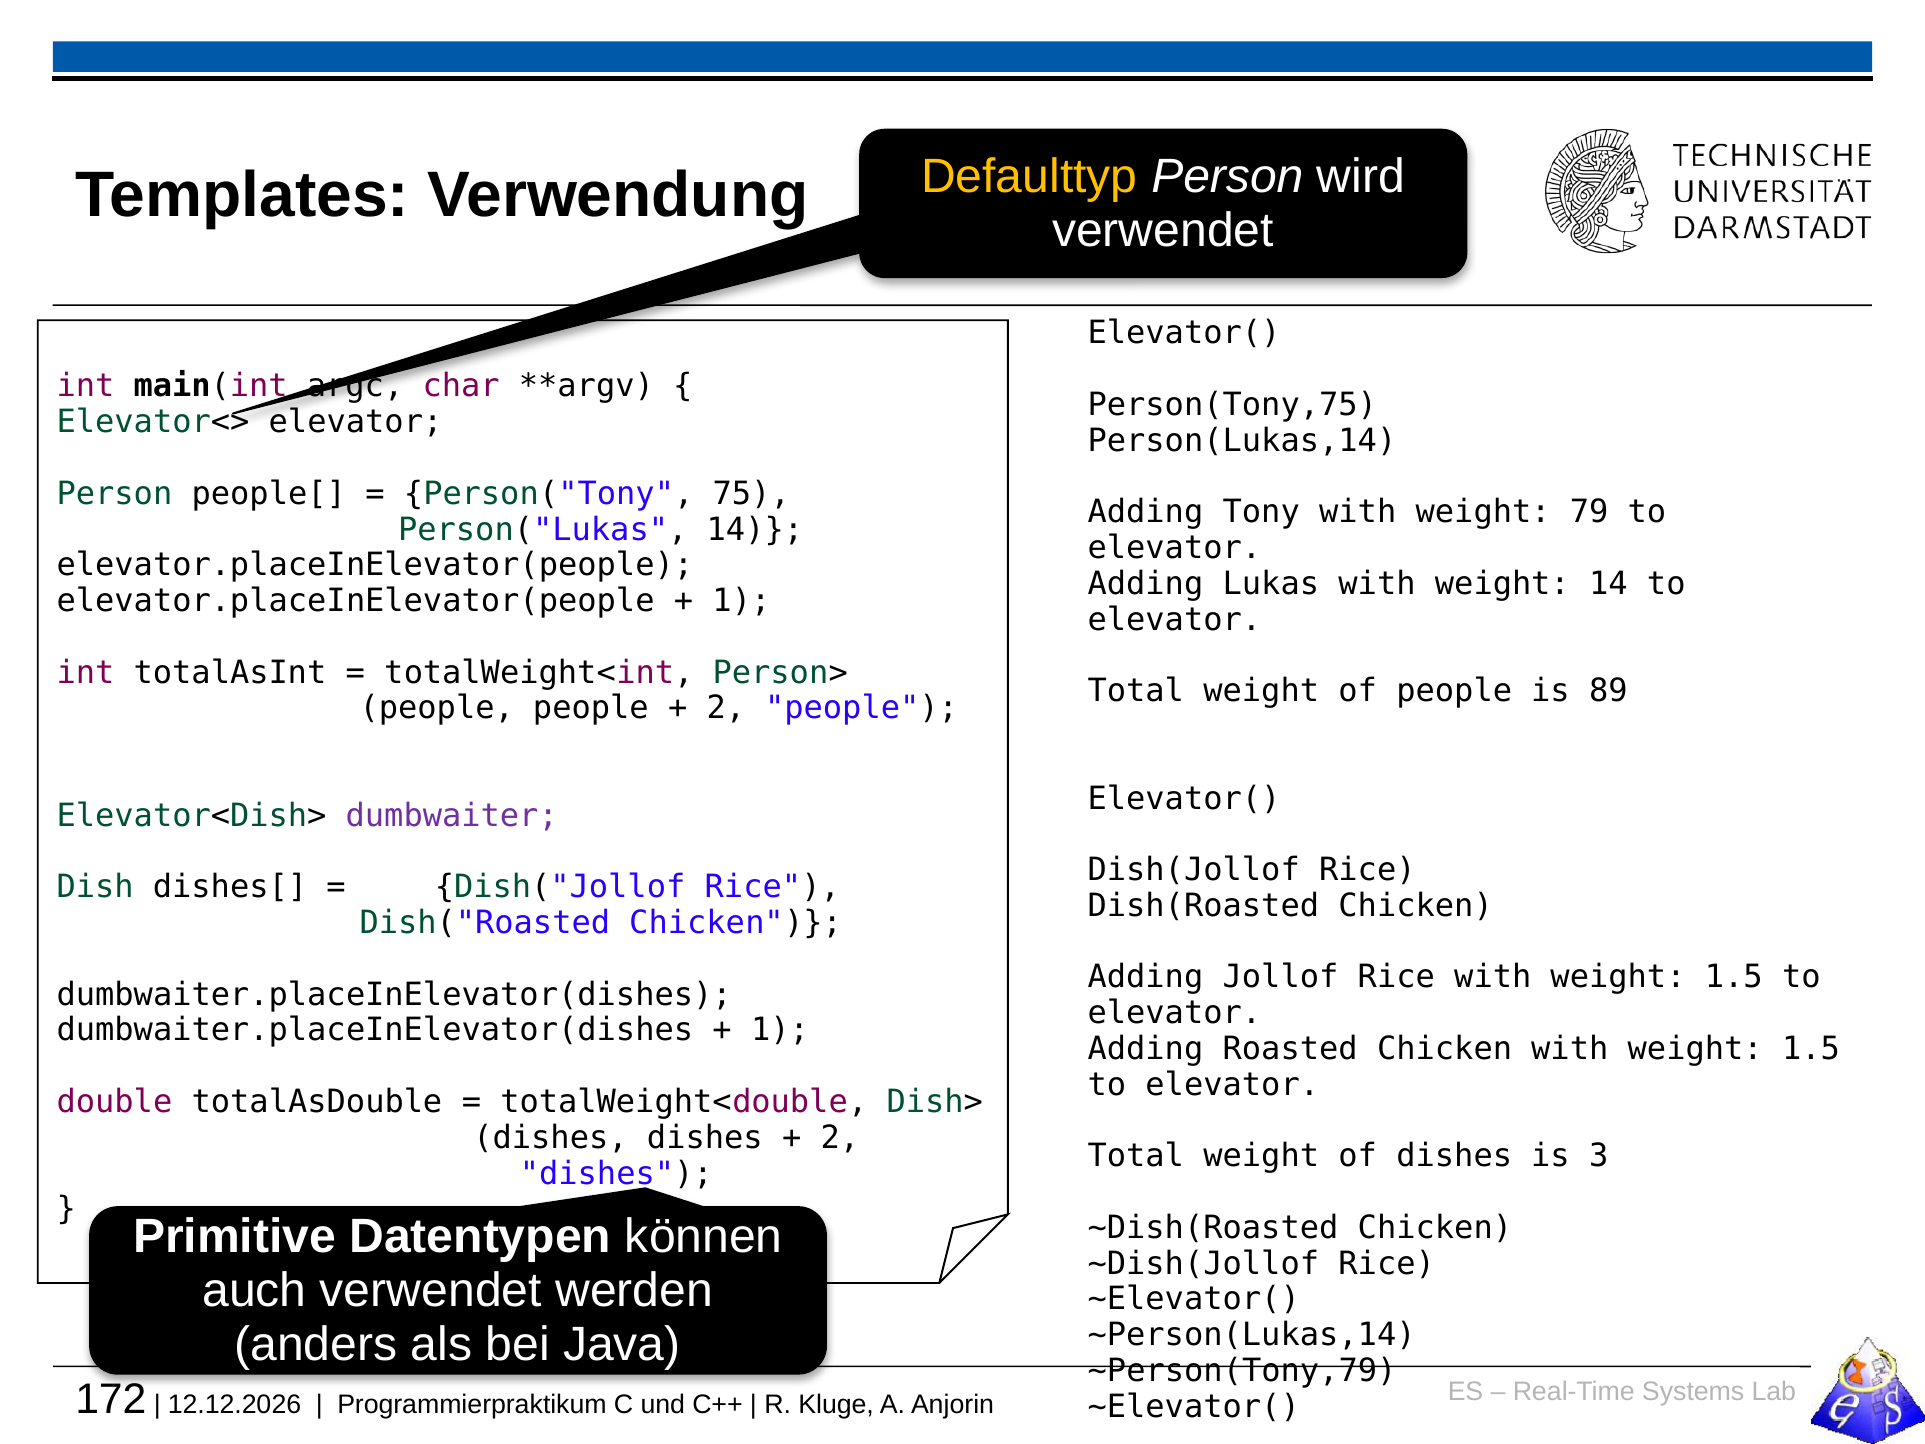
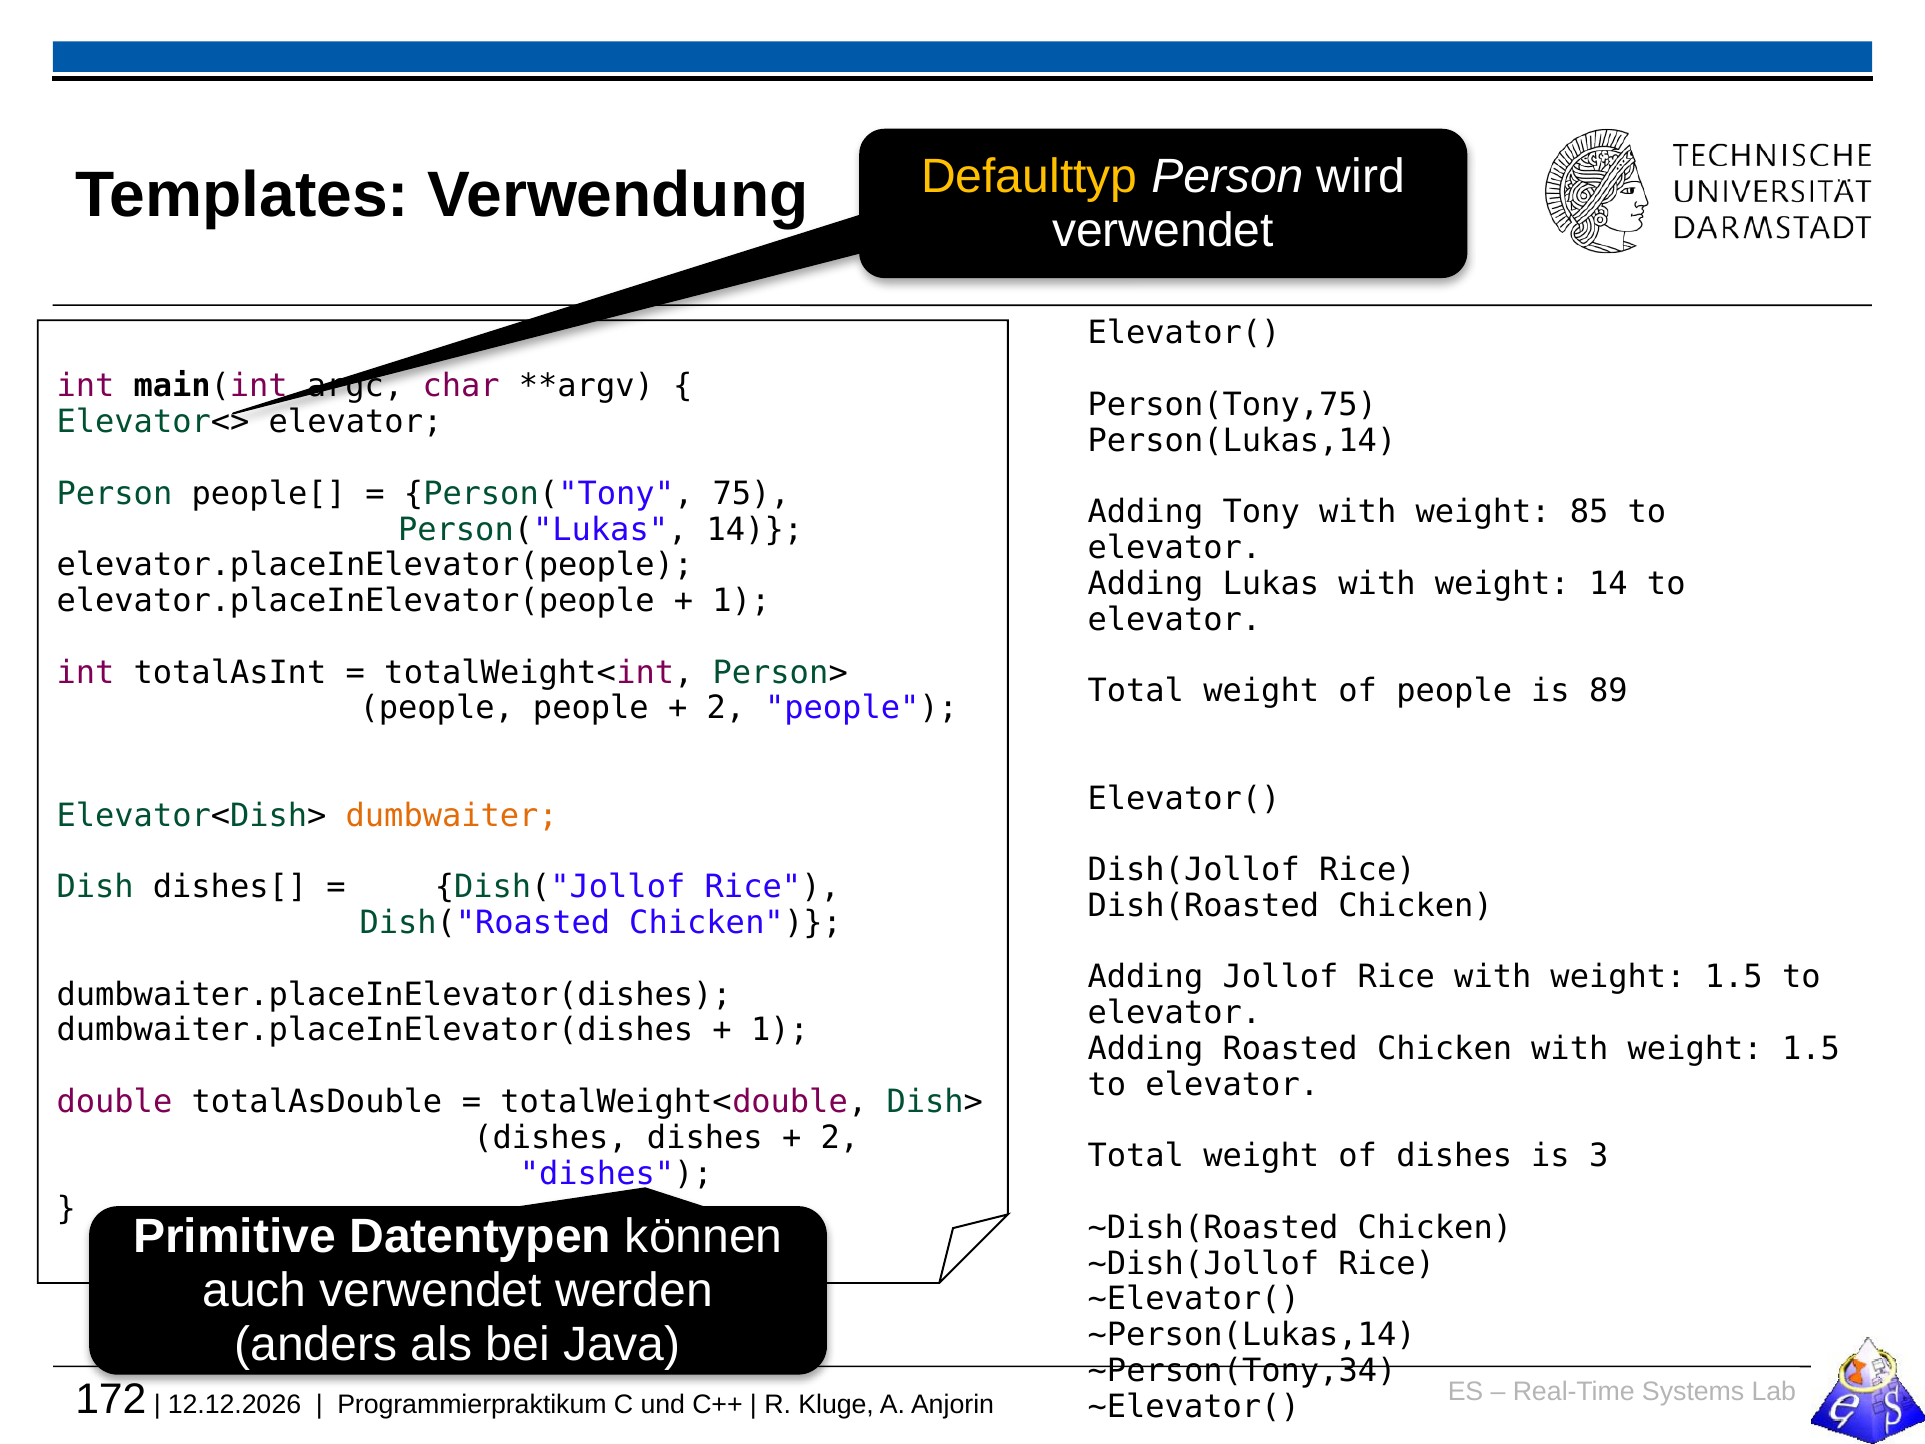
79: 79 -> 85 (1589, 512)
dumbwaiter colour: purple -> orange (452, 816)
~Person(Tony,79: ~Person(Tony,79 -> ~Person(Tony,34 (1242, 1371)
